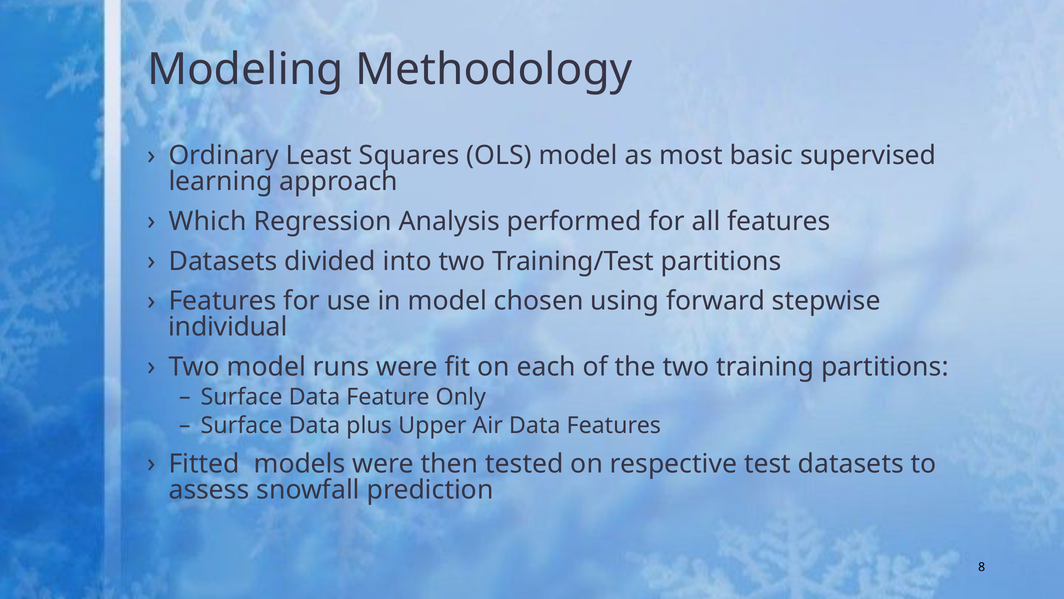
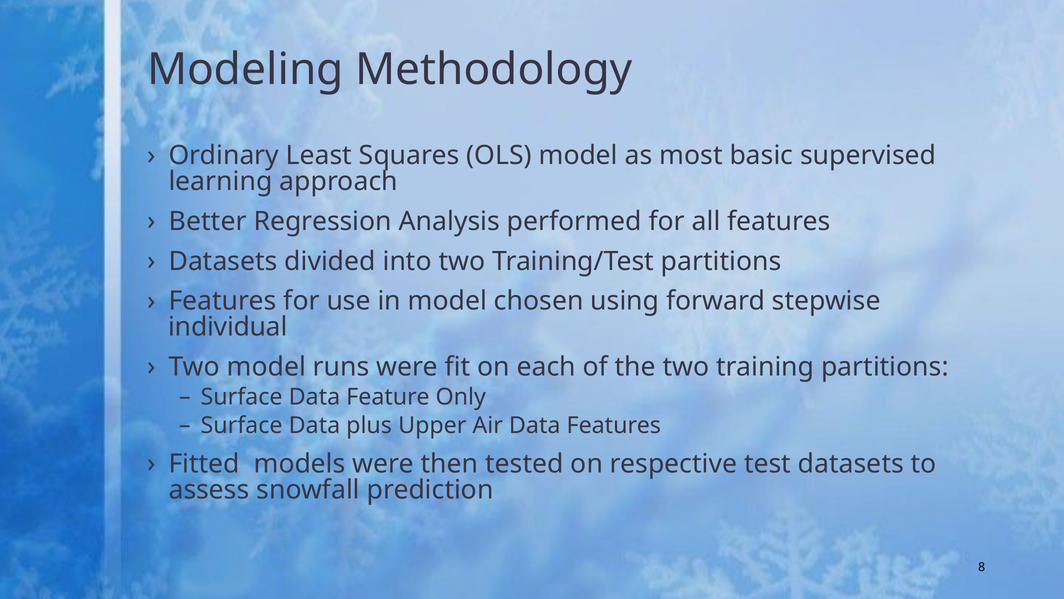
Which: Which -> Better (208, 221)
